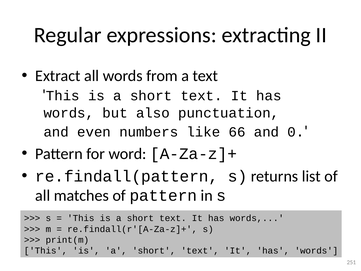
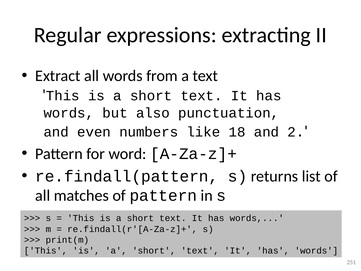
66: 66 -> 18 (237, 132)
0: 0 -> 2 (296, 132)
